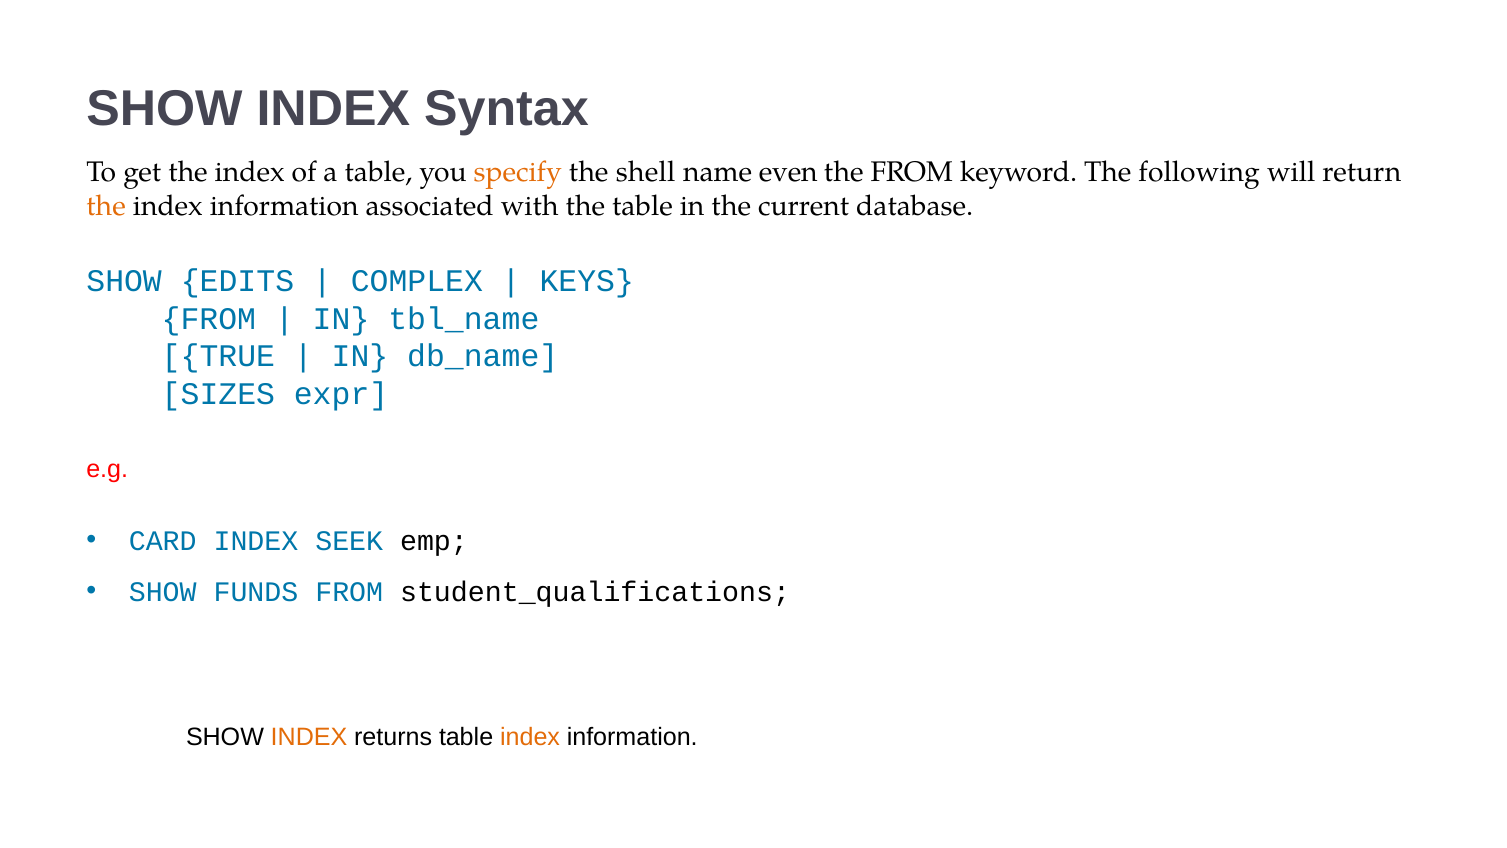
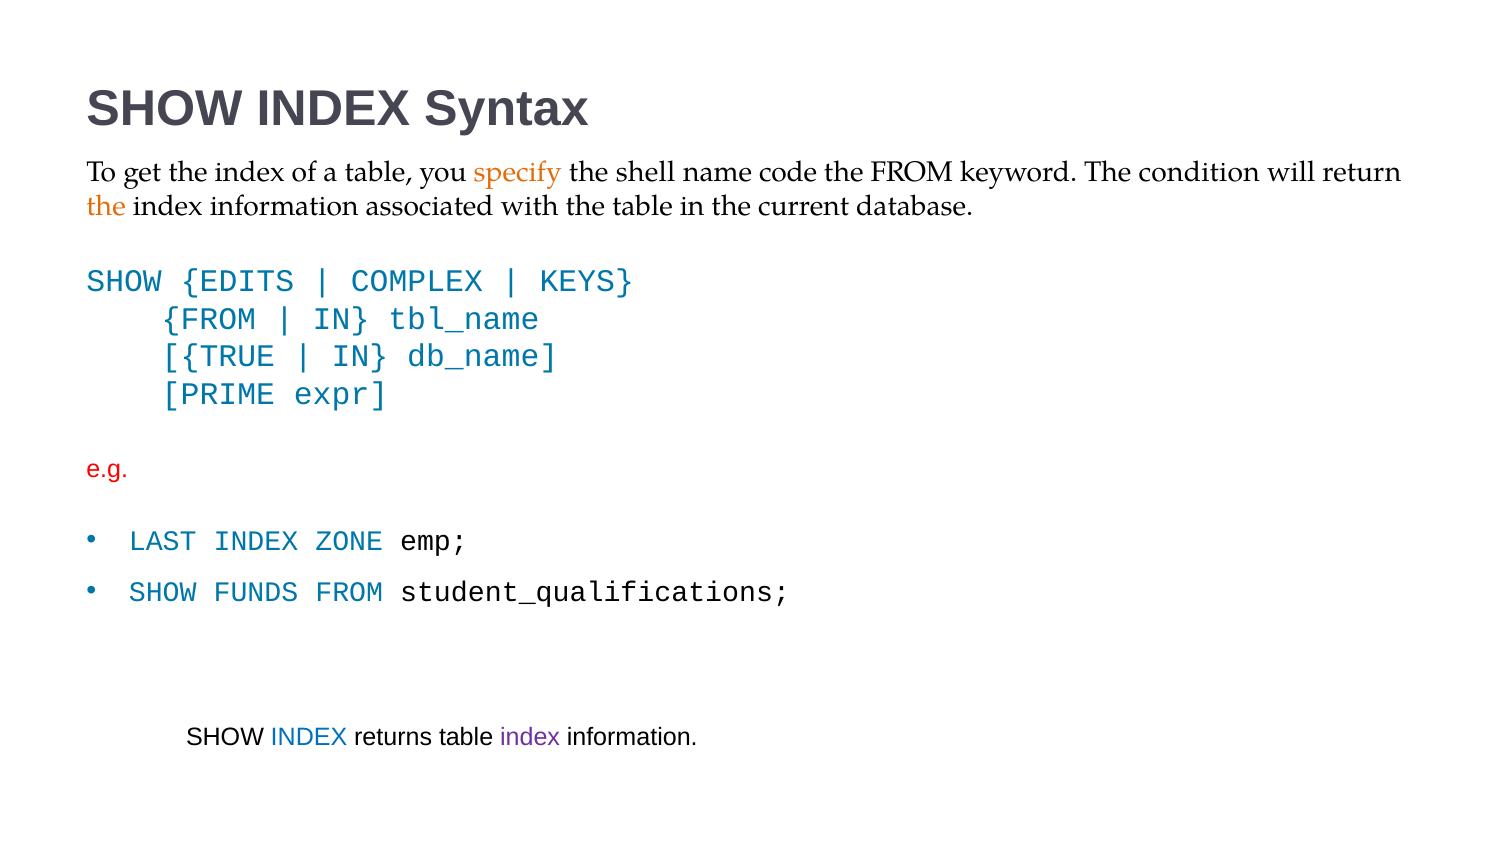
even: even -> code (788, 173)
following: following -> condition (1199, 173)
SIZES: SIZES -> PRIME (218, 394)
CARD: CARD -> LAST (163, 541)
SEEK: SEEK -> ZONE (349, 541)
INDEX colour: orange -> blue (309, 737)
index colour: orange -> purple (530, 737)
